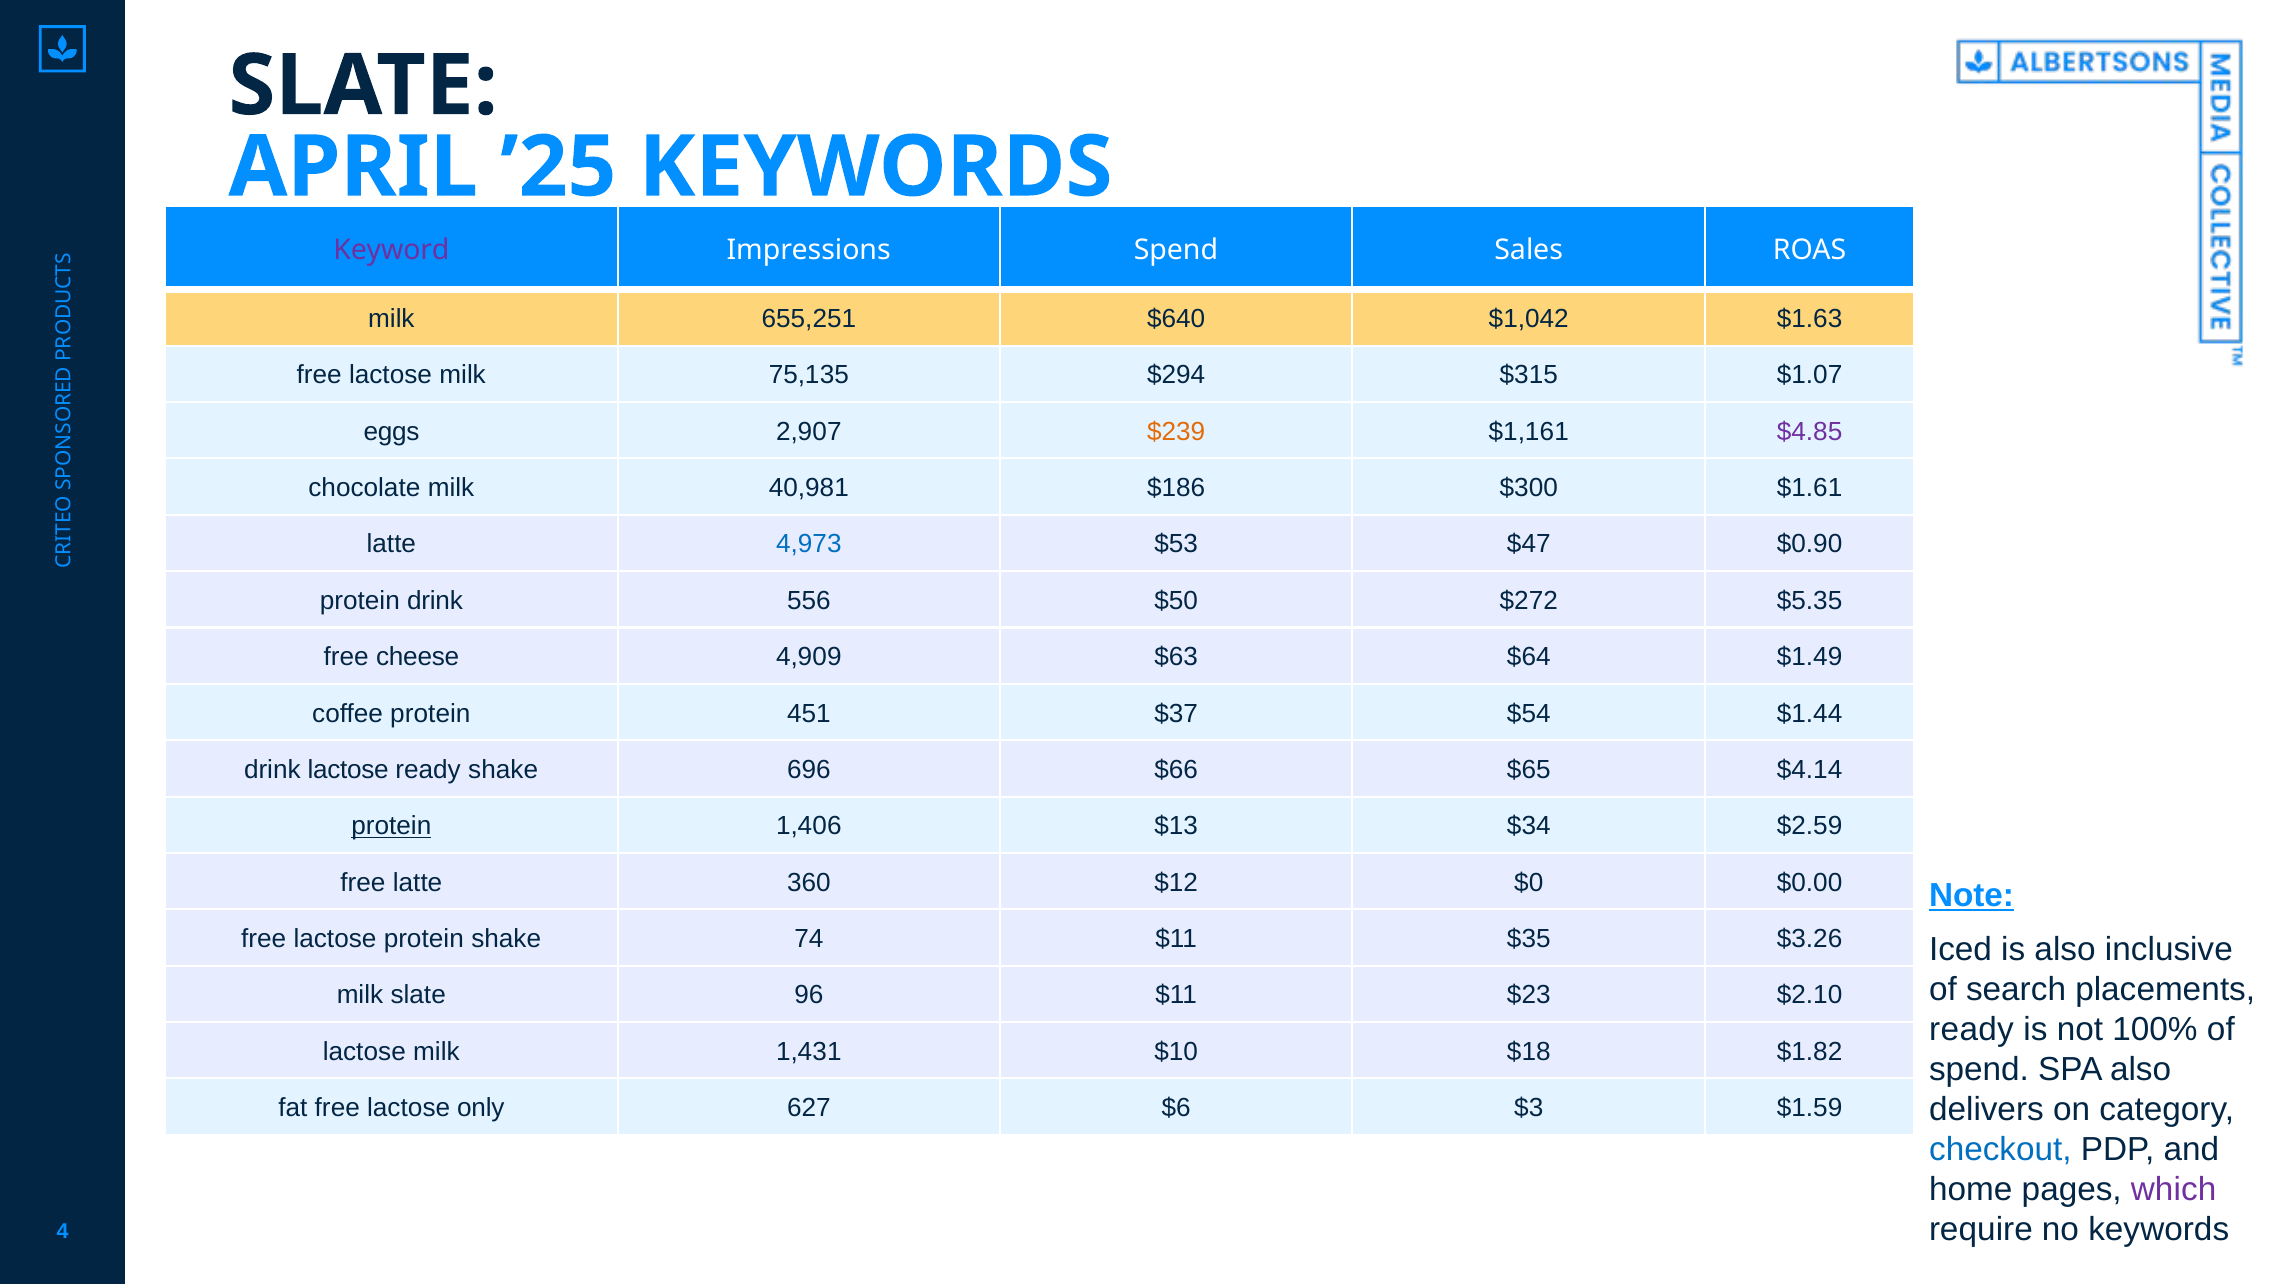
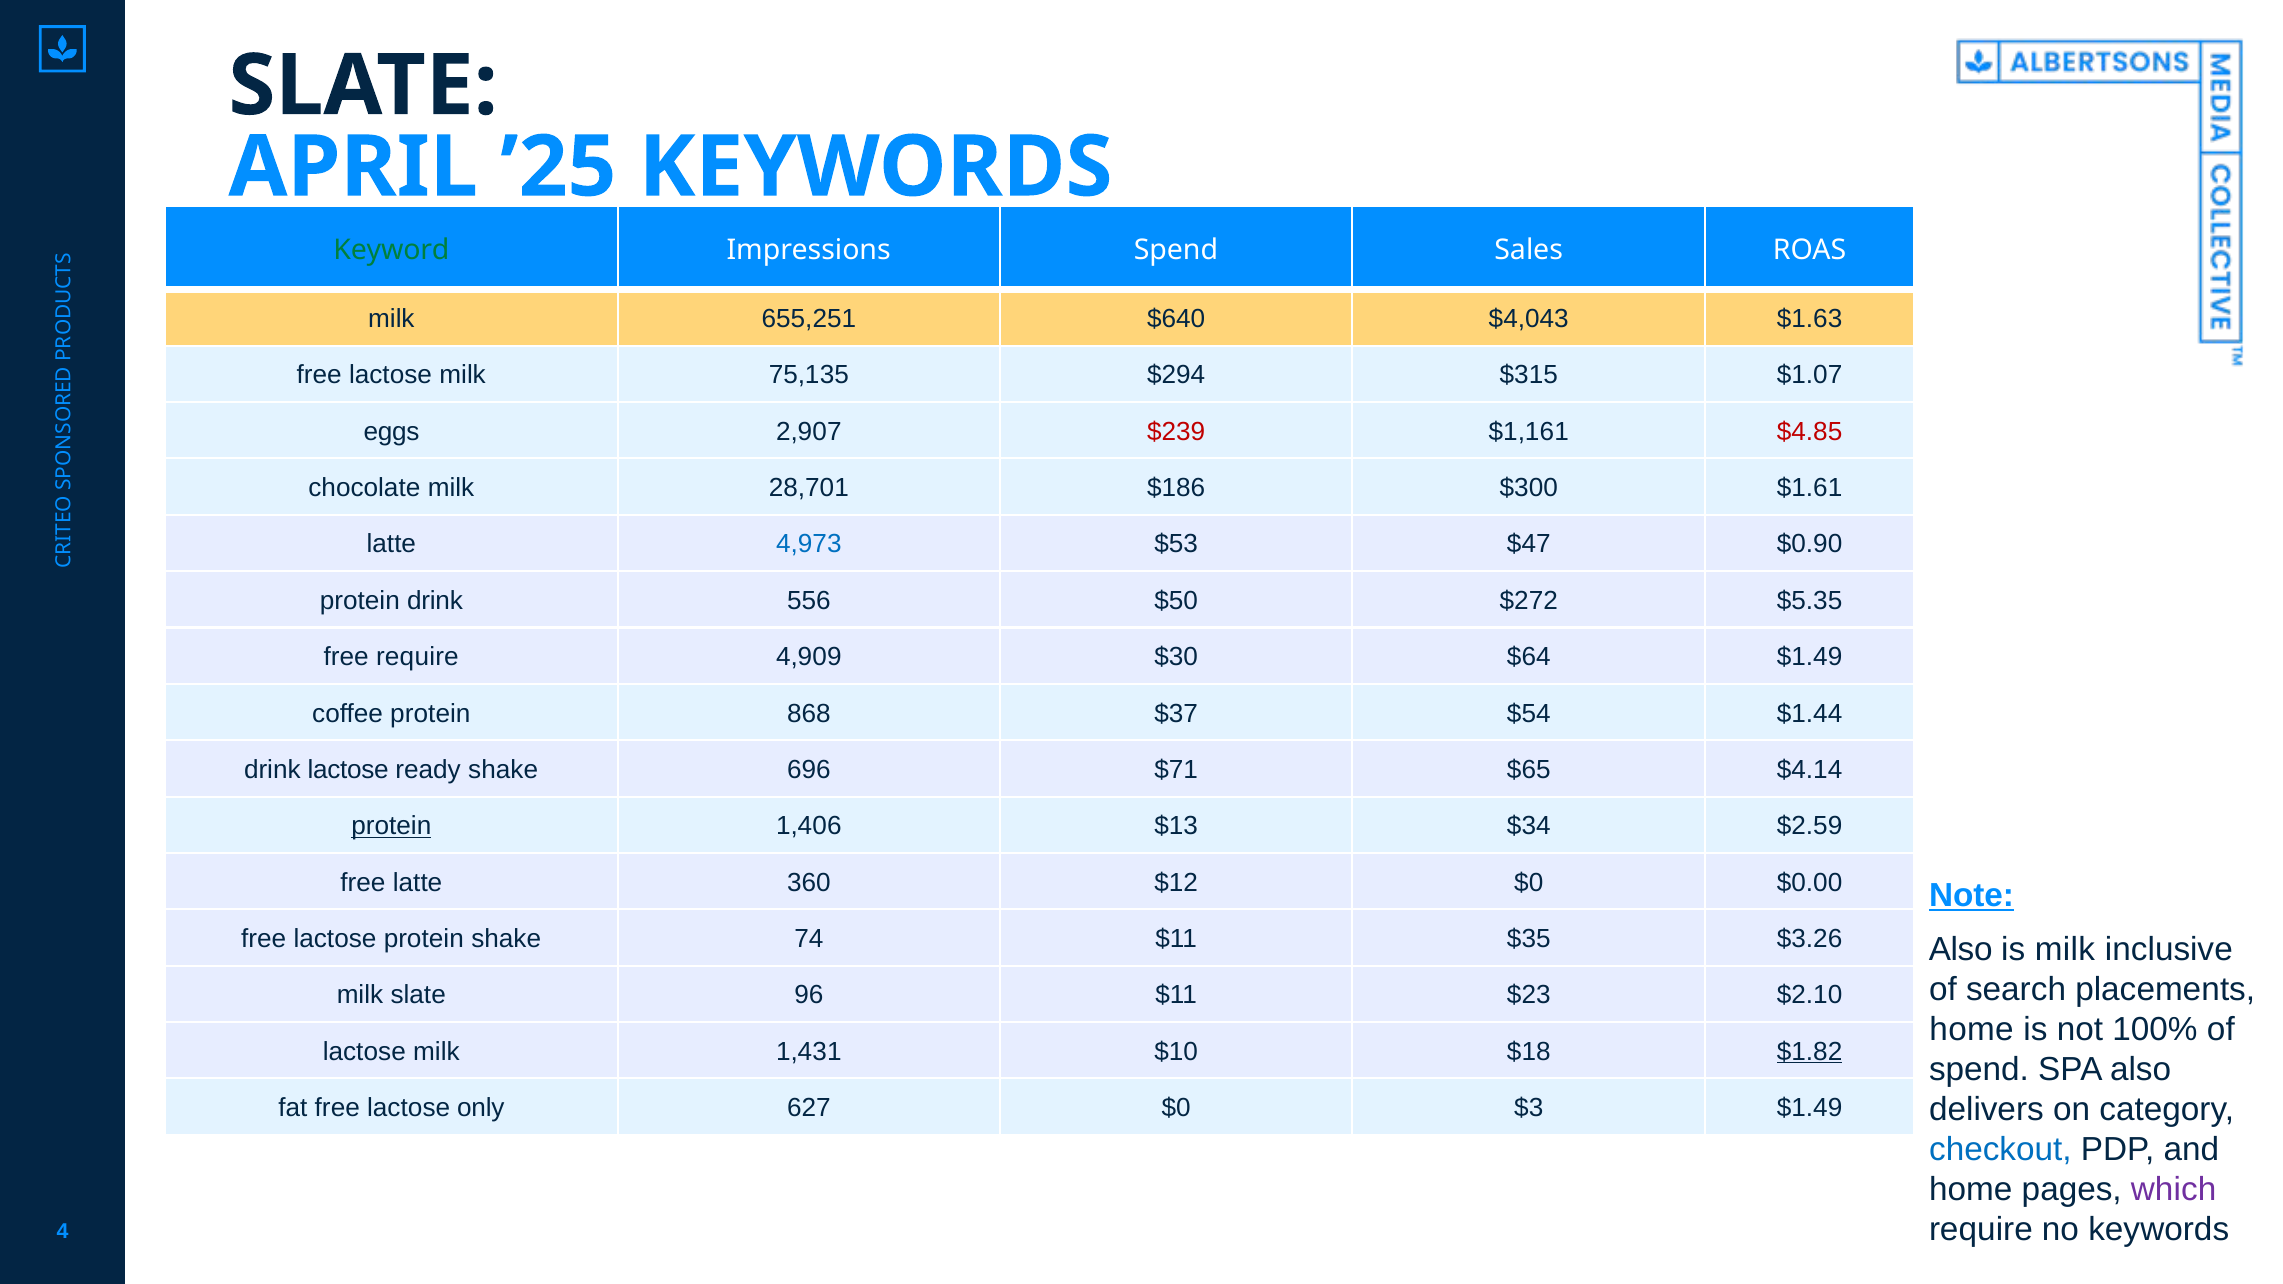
Keyword colour: purple -> green (391, 250)
$1,042: $1,042 -> $4,043 (1529, 319)
$239 colour: orange -> red (1176, 432)
$4.85 colour: purple -> red (1810, 432)
40,981: 40,981 -> 28,701 (809, 488)
free cheese: cheese -> require (417, 657)
$63: $63 -> $30 (1176, 657)
451: 451 -> 868 (809, 713)
$66: $66 -> $71 (1176, 770)
Iced: Iced -> Also (1961, 950)
is also: also -> milk (2065, 950)
ready: ready -> home (1972, 1029)
$1.82 underline: none -> present (1810, 1052)
627 $6: $6 -> $0 (1176, 1108)
$3 $1.59: $1.59 -> $1.49 (1810, 1108)
